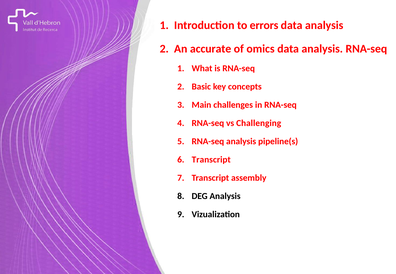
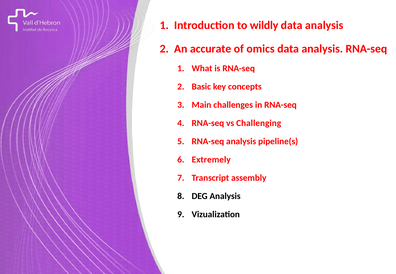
errors: errors -> wildly (264, 25)
Transcript: Transcript -> Extremely (211, 160)
